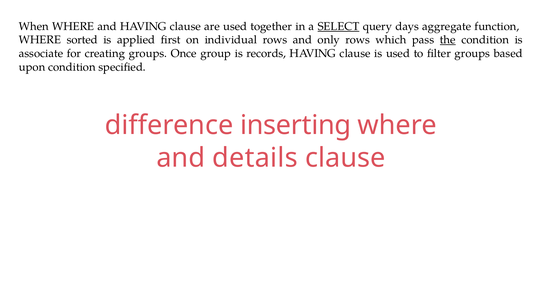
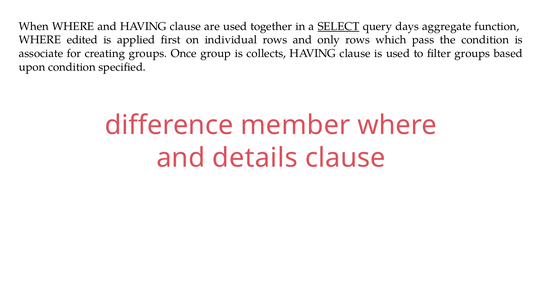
sorted: sorted -> edited (82, 40)
the underline: present -> none (448, 40)
records: records -> collects (266, 53)
inserting: inserting -> member (295, 125)
